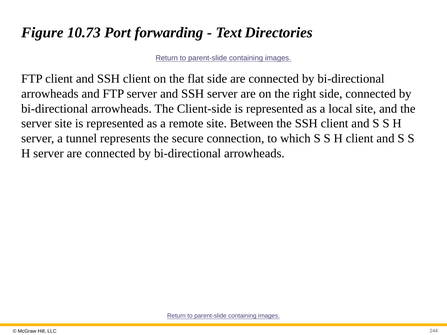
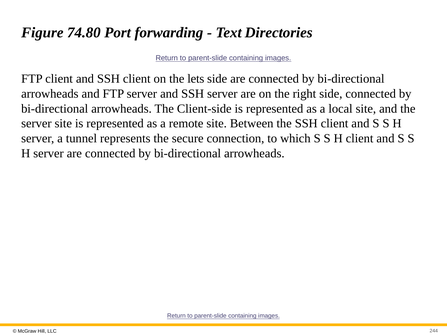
10.73: 10.73 -> 74.80 (84, 33)
flat: flat -> lets (196, 79)
